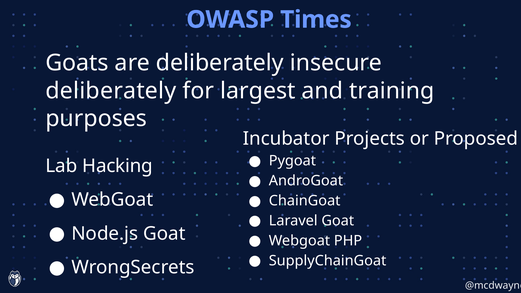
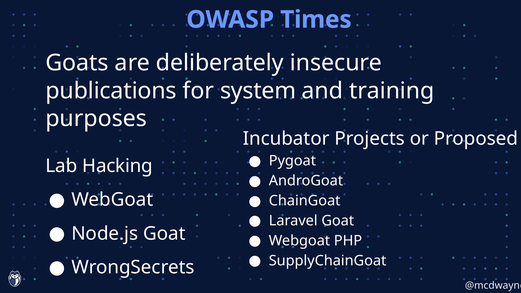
deliberately: deliberately -> publications (111, 91)
largest: largest -> system (258, 91)
